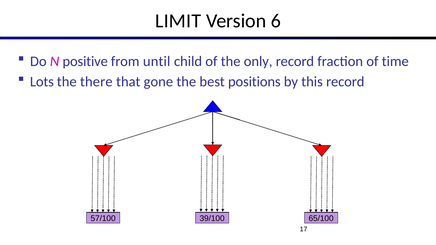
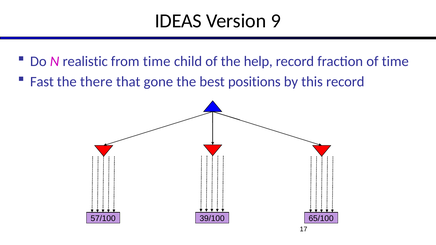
LIMIT: LIMIT -> IDEAS (178, 21)
6: 6 -> 9 (276, 21)
positive: positive -> realistic (85, 61)
from until: until -> time (157, 61)
only: only -> help (258, 61)
Lots: Lots -> Fast (42, 82)
